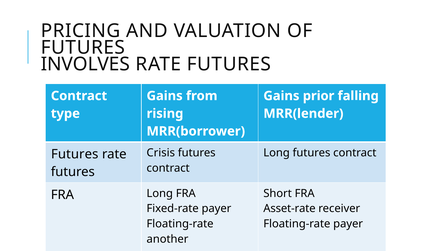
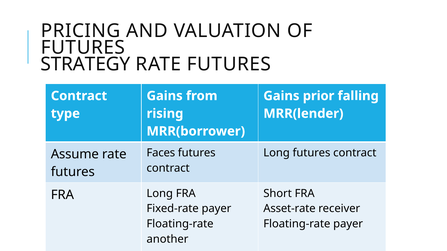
INVOLVES: INVOLVES -> STRATEGY (85, 64)
Crisis: Crisis -> Faces (161, 153)
Futures: Futures -> Assume (75, 154)
